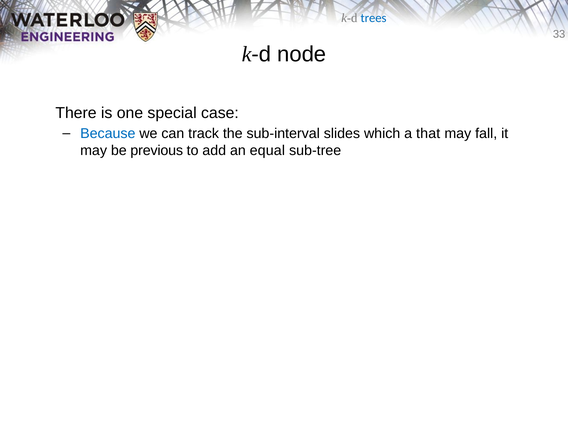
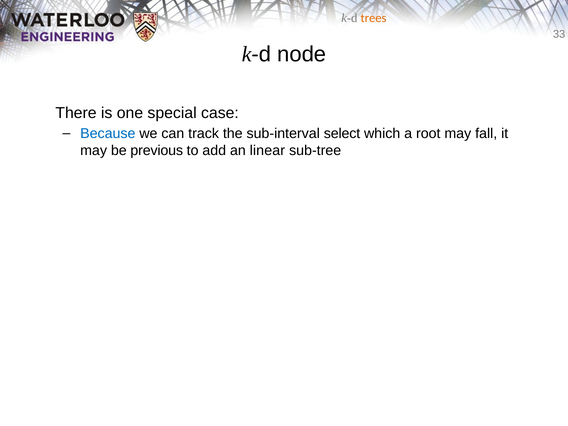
trees colour: blue -> orange (373, 18)
slides: slides -> select (342, 134)
that: that -> root (428, 134)
equal: equal -> linear (267, 151)
